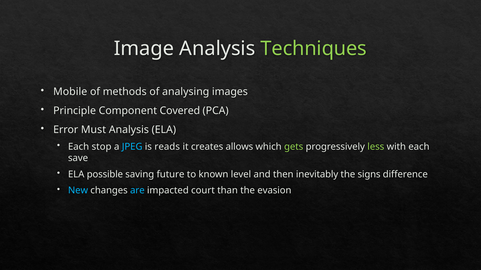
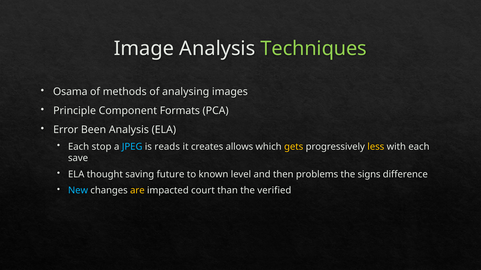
Mobile: Mobile -> Osama (70, 92)
Covered: Covered -> Formats (180, 111)
Must: Must -> Been (94, 130)
gets colour: light green -> yellow (294, 147)
less colour: light green -> yellow (376, 147)
possible: possible -> thought (105, 175)
inevitably: inevitably -> problems (317, 175)
are colour: light blue -> yellow (137, 191)
evasion: evasion -> verified (274, 191)
